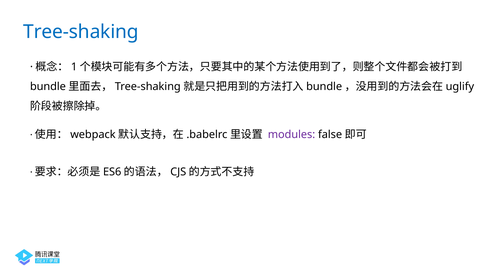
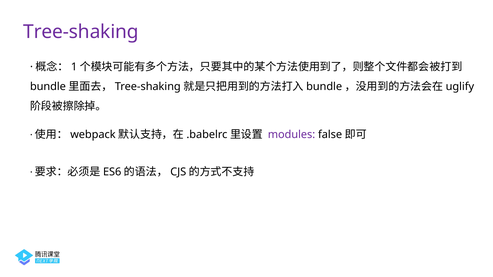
Tree-shaking colour: blue -> purple (81, 32)
